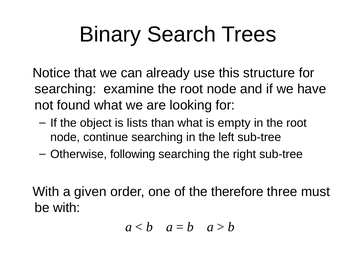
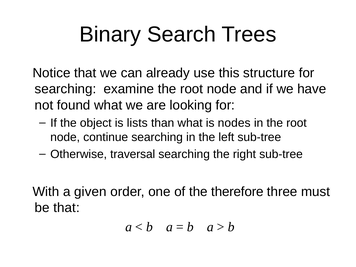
empty: empty -> nodes (234, 123)
following: following -> traversal (133, 154)
be with: with -> that (67, 208)
